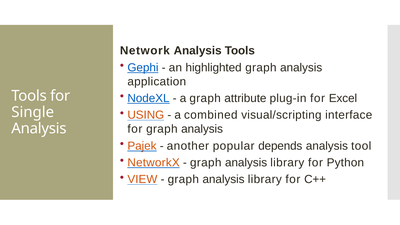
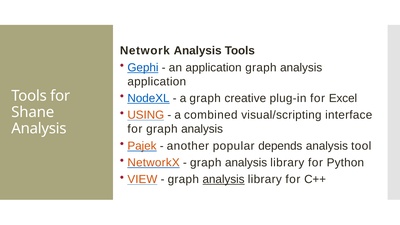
an highlighted: highlighted -> application (214, 67)
attribute: attribute -> creative (245, 98)
Single: Single -> Shane (33, 112)
analysis underline: none -> present (224, 179)
